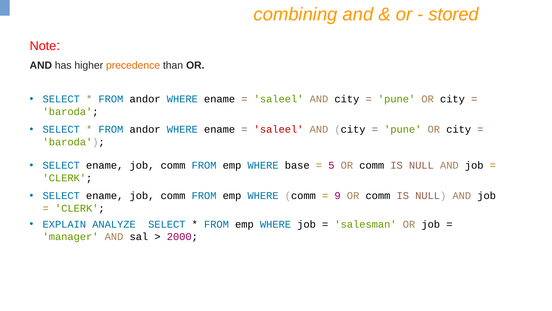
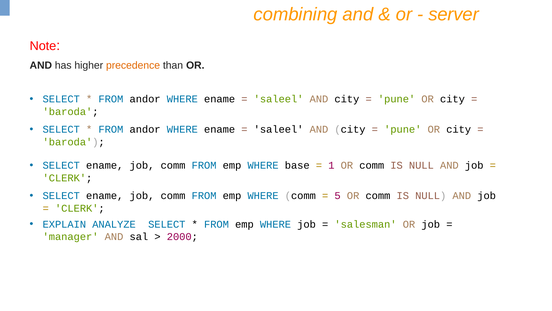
stored: stored -> server (454, 14)
saleel colour: red -> black (279, 129)
5: 5 -> 1 (331, 165)
9: 9 -> 5 (338, 196)
